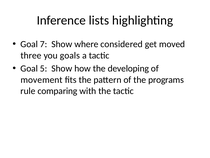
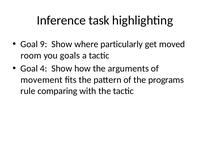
lists: lists -> task (99, 20)
7: 7 -> 9 (44, 44)
considered: considered -> particularly (122, 44)
three: three -> room (31, 55)
5: 5 -> 4 (44, 68)
developing: developing -> arguments (128, 68)
